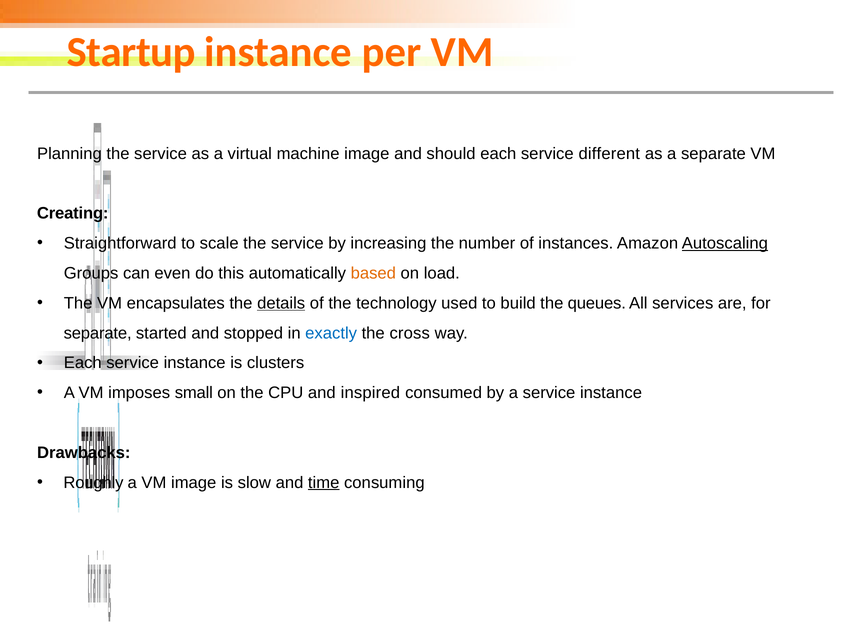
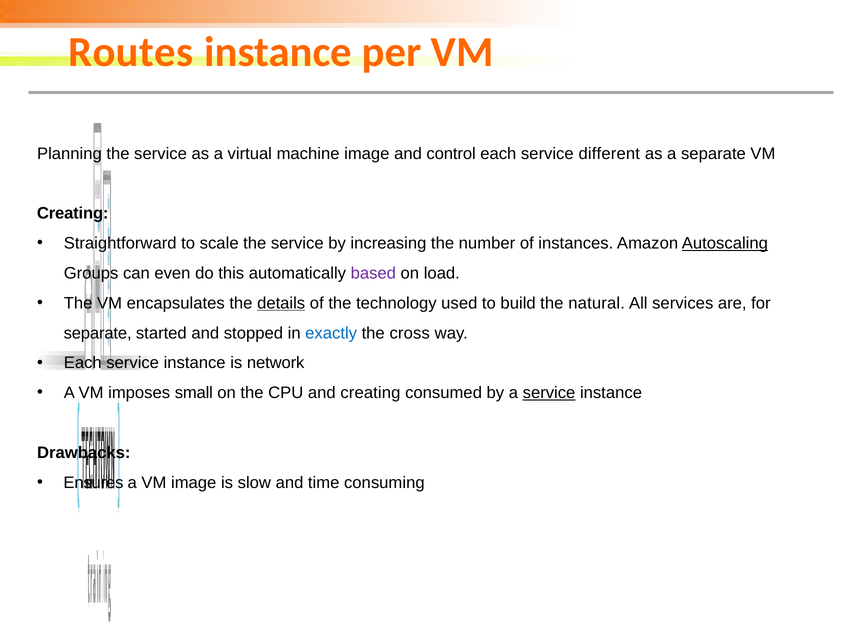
Startup: Startup -> Routes (131, 52)
should: should -> control (451, 154)
based colour: orange -> purple (373, 273)
queues: queues -> natural (597, 303)
clusters: clusters -> network (276, 363)
and inspired: inspired -> creating (370, 393)
service underline: none -> present (549, 393)
Roughly: Roughly -> Ensures (93, 483)
time underline: present -> none (324, 483)
